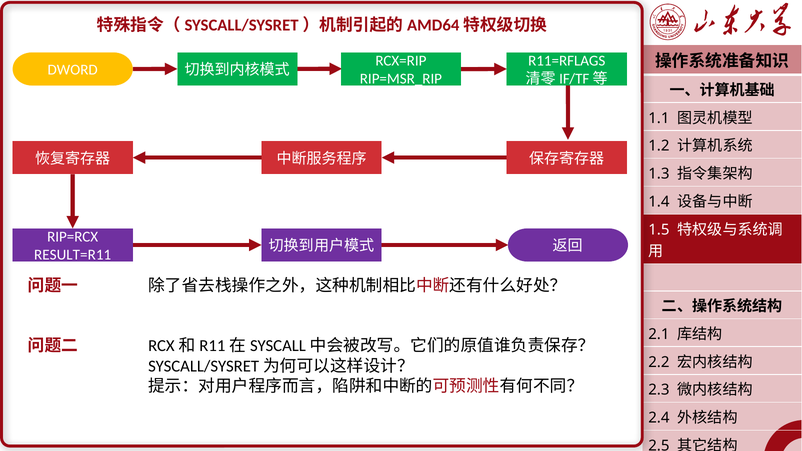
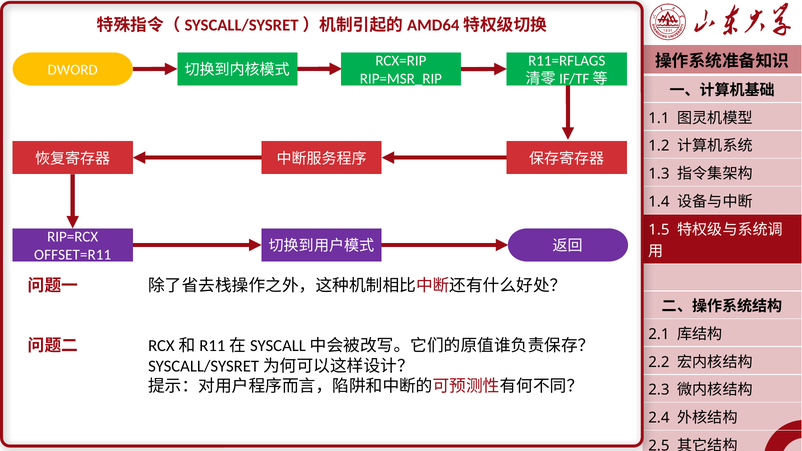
RESULT=R11: RESULT=R11 -> OFFSET=R11 (73, 255)
